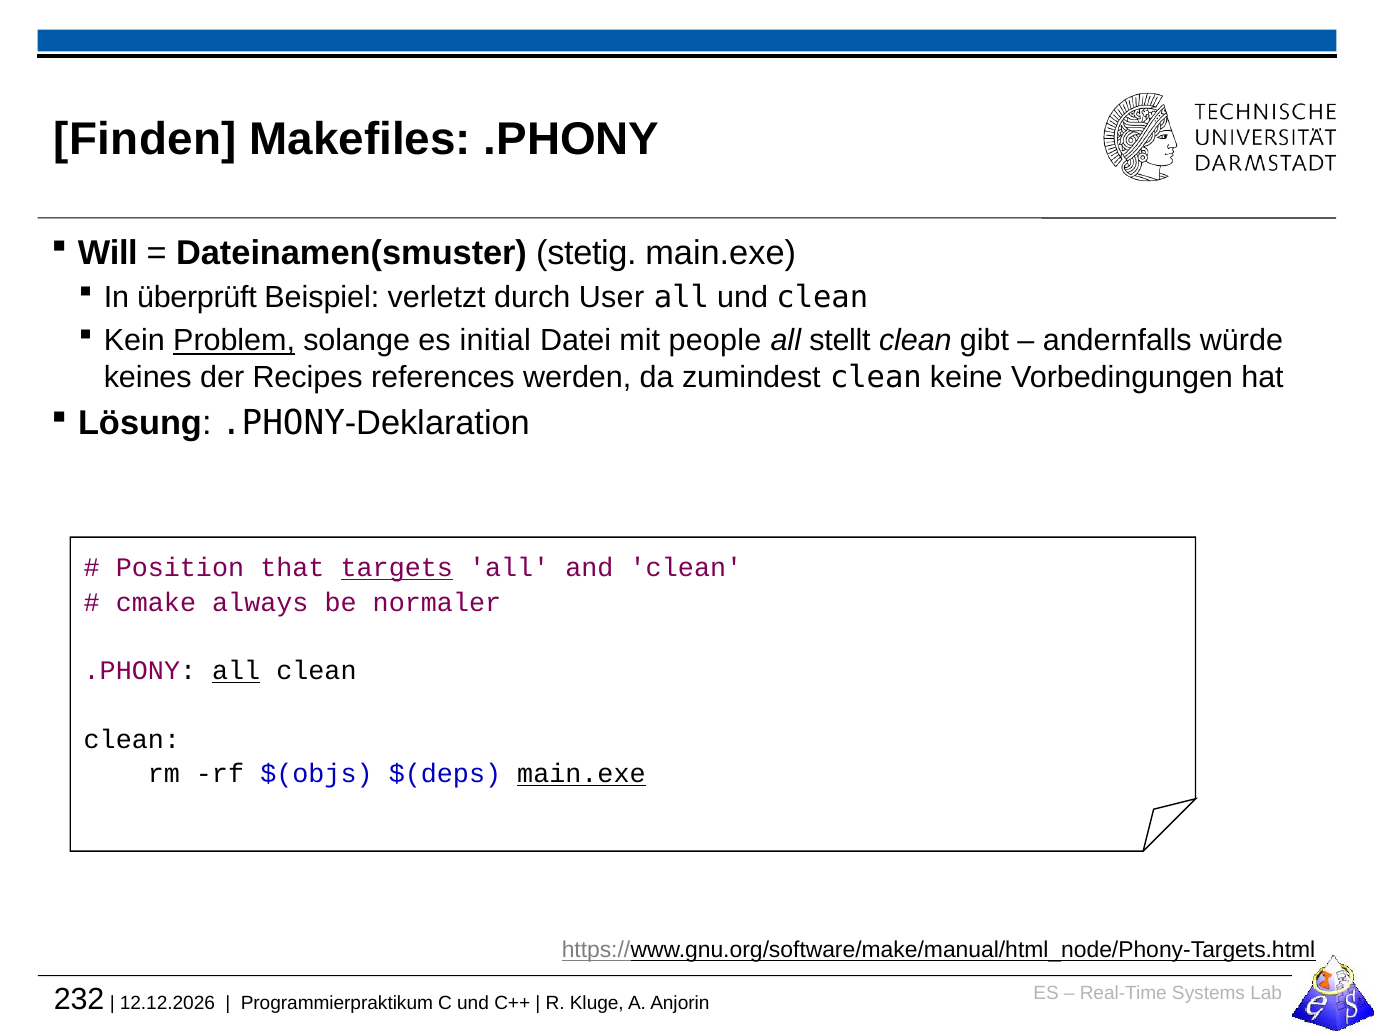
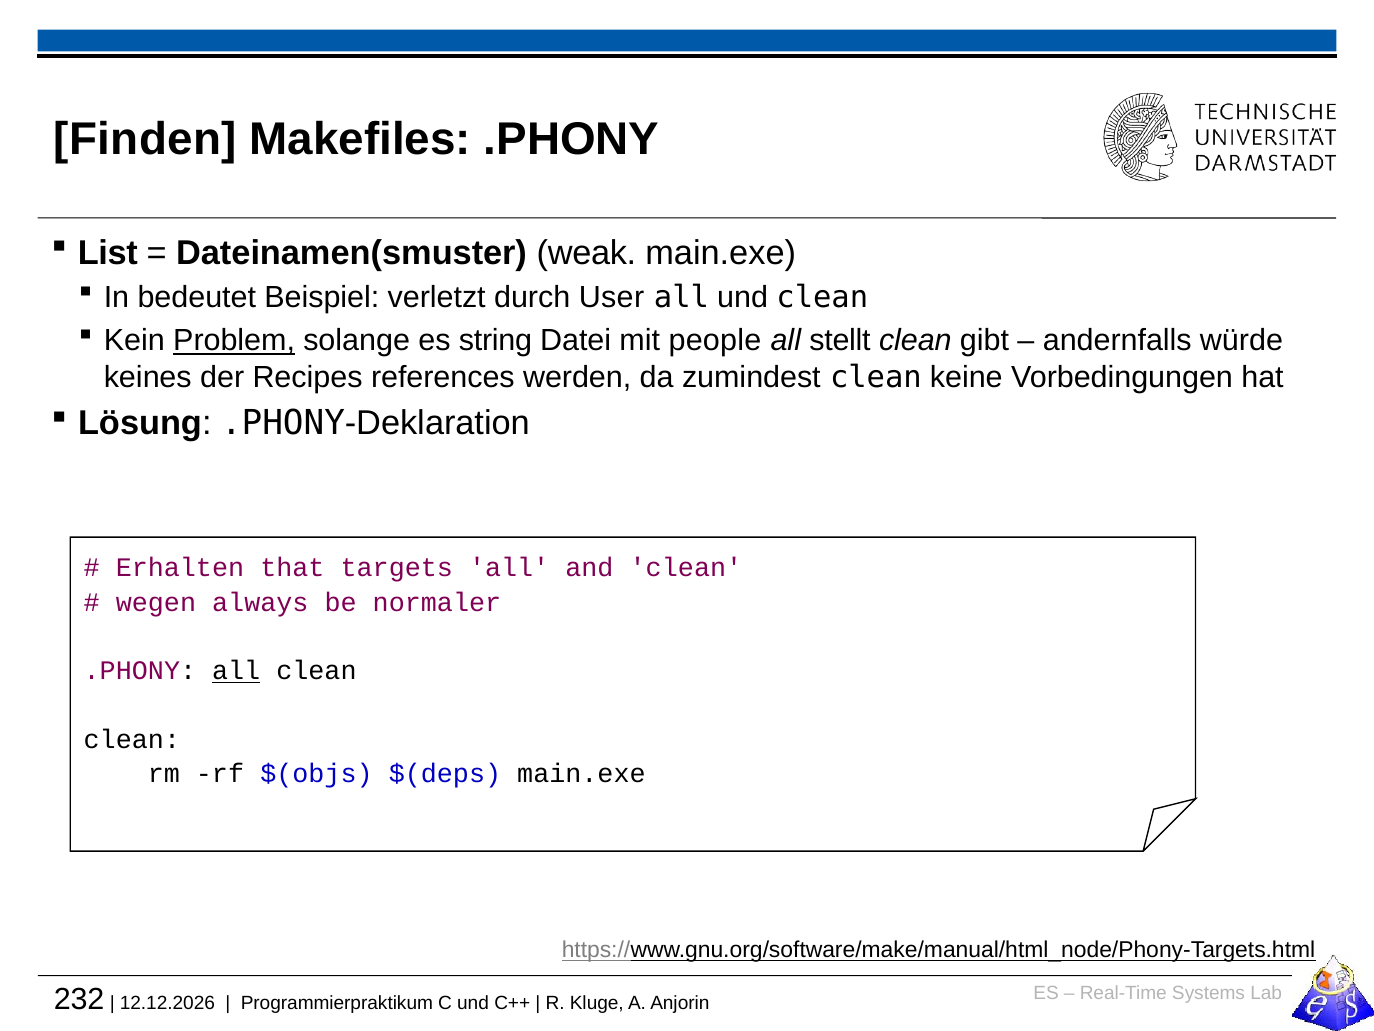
Will: Will -> List (108, 253)
stetig: stetig -> weak (586, 253)
überprüft: überprüft -> bedeutet (197, 298)
initial: initial -> string (495, 340)
Position: Position -> Erhalten (180, 568)
targets underline: present -> none (397, 568)
cmake: cmake -> wegen (156, 602)
main.exe underline: present -> none (581, 773)
